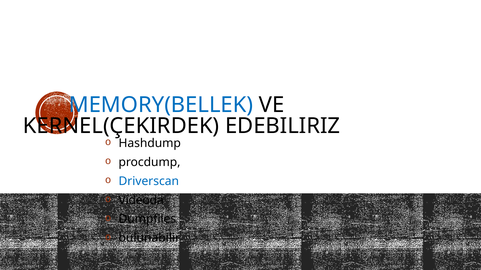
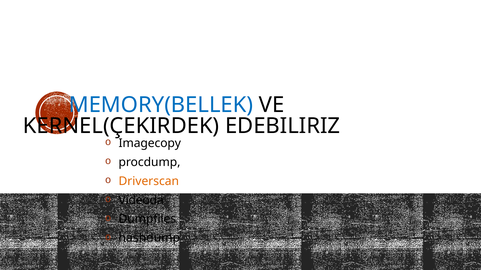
Hashdump: Hashdump -> Imagecopy (150, 144)
Driverscan colour: blue -> orange (149, 181)
bulunabilir: bulunabilir -> hashdump (149, 238)
